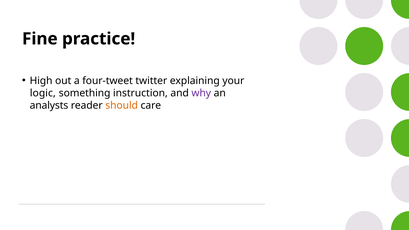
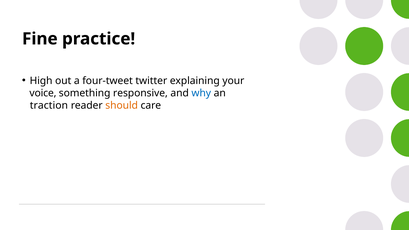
logic: logic -> voice (43, 93)
instruction: instruction -> responsive (140, 93)
why colour: purple -> blue (201, 93)
analysts: analysts -> traction (49, 105)
